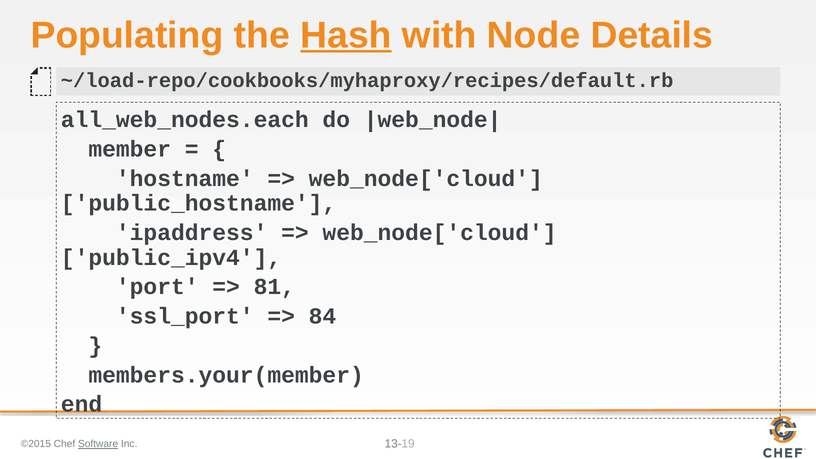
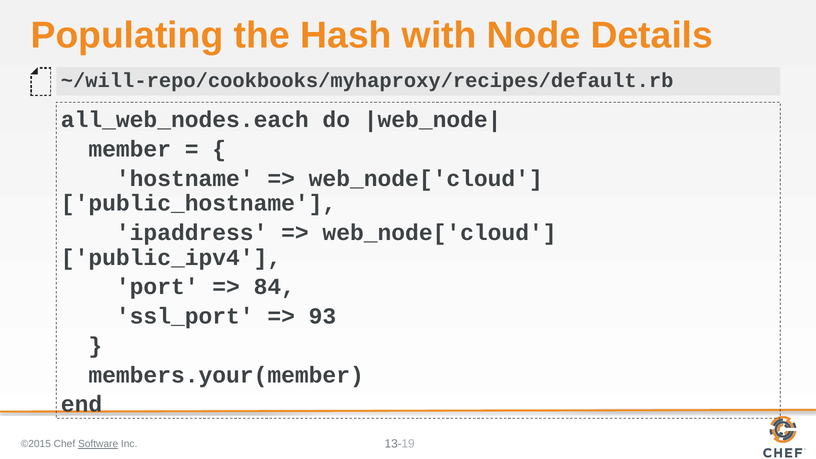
Hash underline: present -> none (346, 35)
~/load-repo/cookbooks/myhaproxy/recipes/default.rb: ~/load-repo/cookbooks/myhaproxy/recipes/default.rb -> ~/will-repo/cookbooks/myhaproxy/recipes/default.rb (367, 81)
81: 81 -> 84 (274, 287)
84: 84 -> 93 (322, 316)
